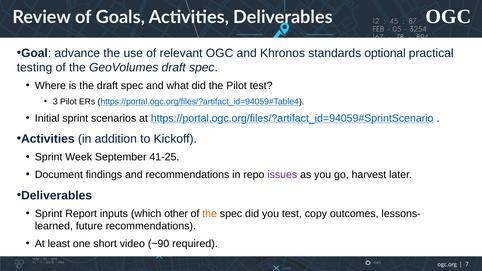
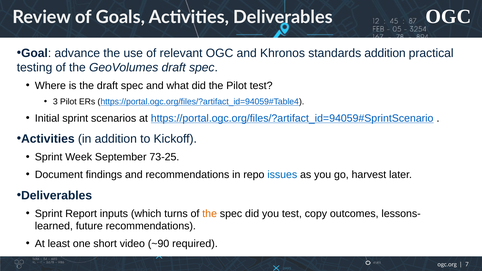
standards optional: optional -> addition (385, 53)
41-25: 41-25 -> 73-25 (164, 157)
issues colour: purple -> blue (282, 175)
other: other -> turns (176, 214)
